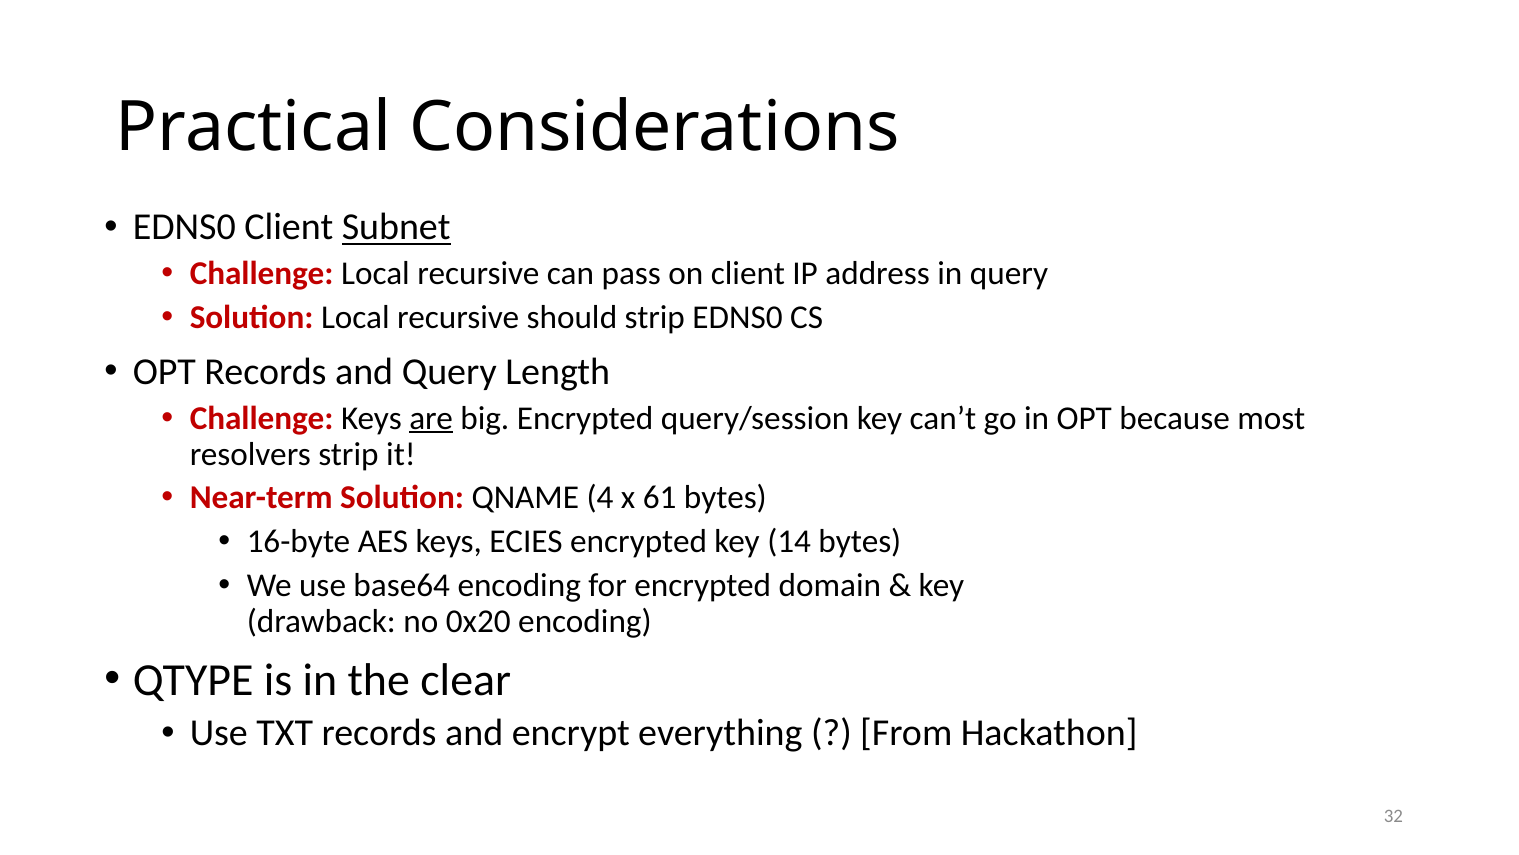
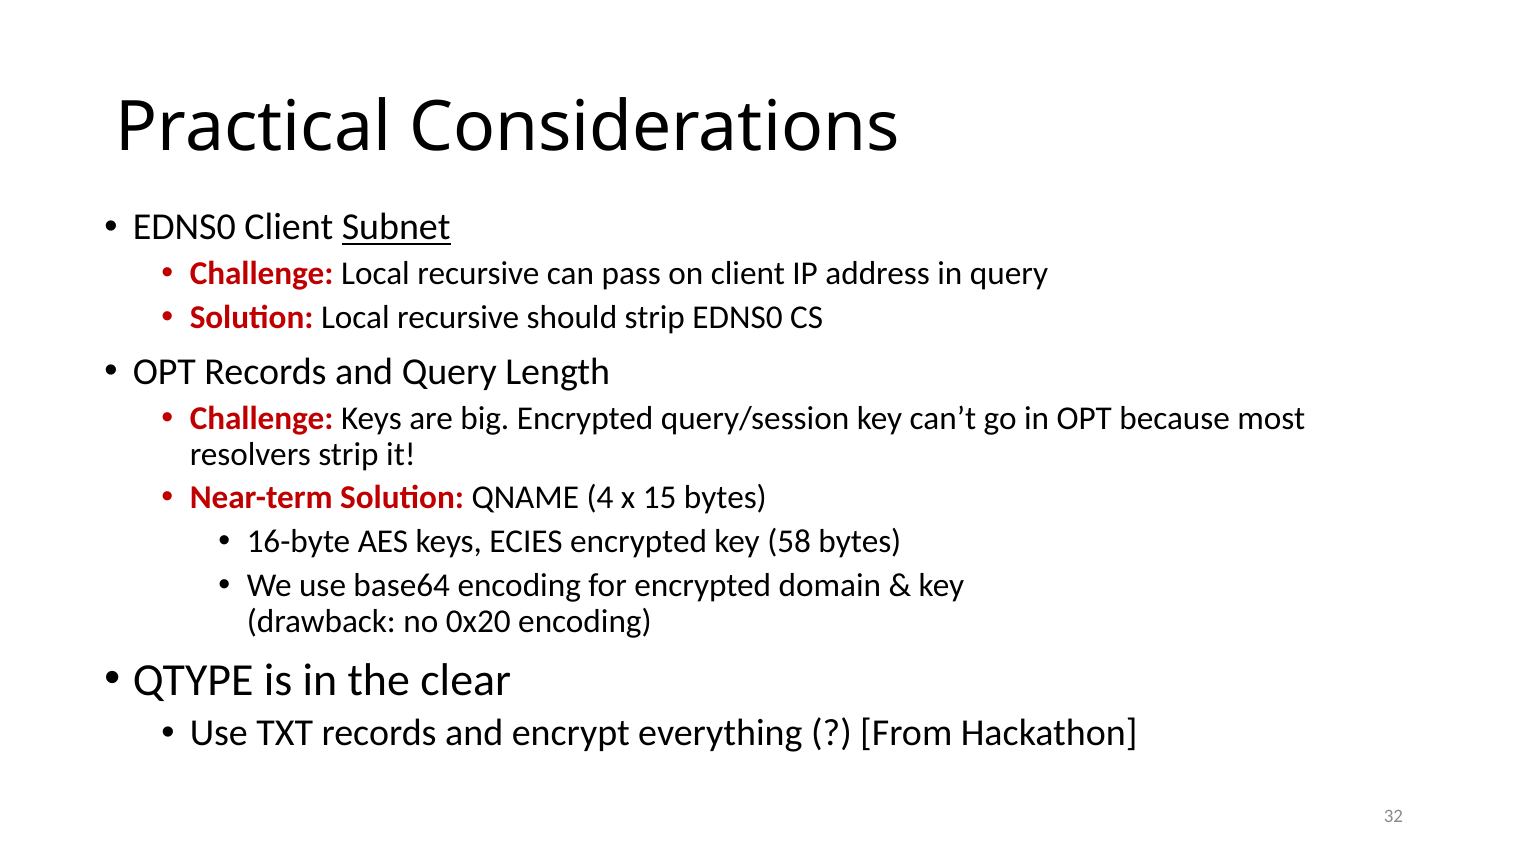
are underline: present -> none (431, 418)
61: 61 -> 15 (660, 498)
14: 14 -> 58 (789, 541)
